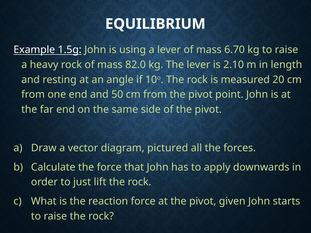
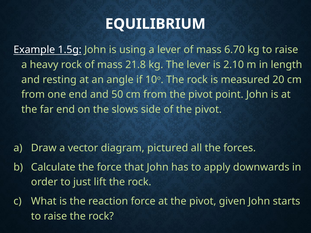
82.0: 82.0 -> 21.8 (136, 65)
same: same -> slows (125, 110)
